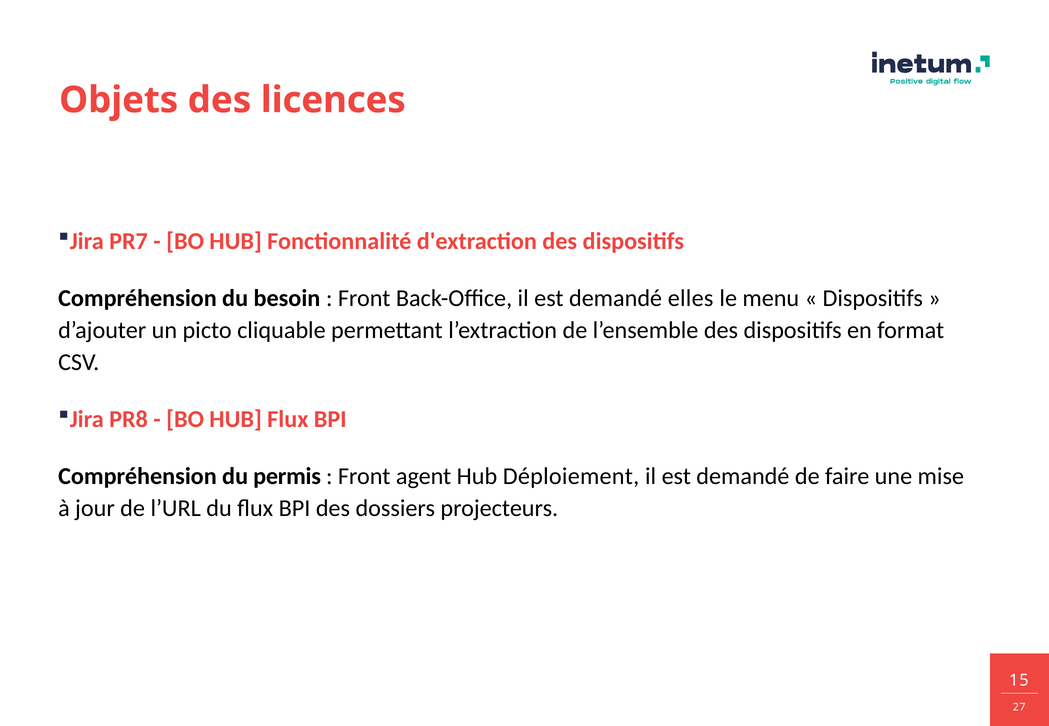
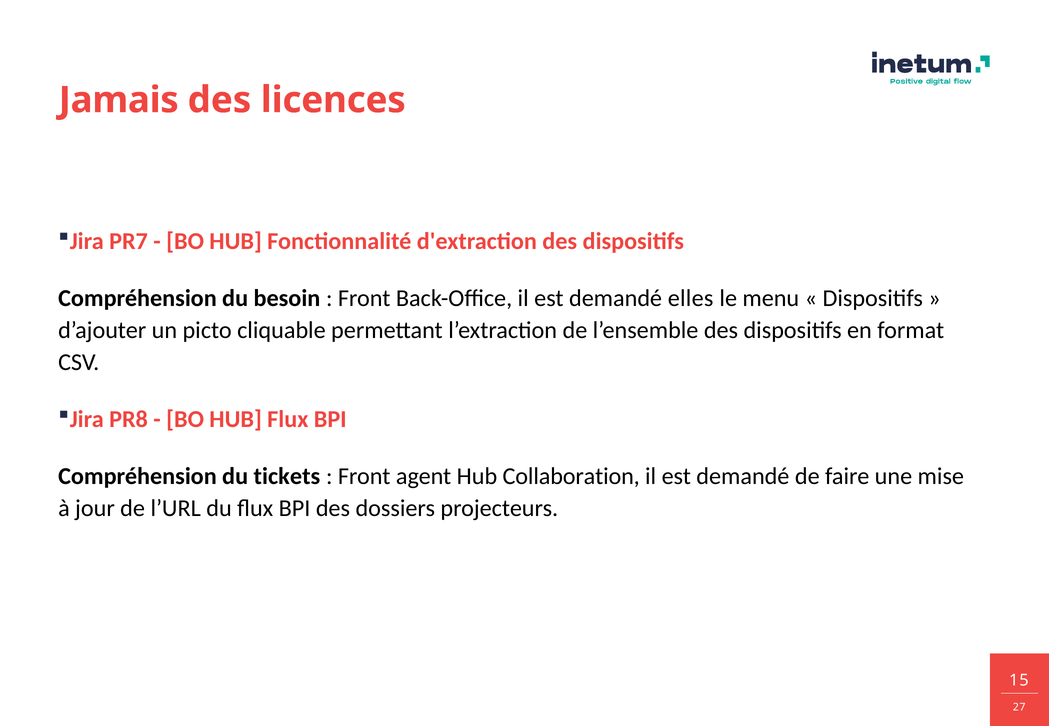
Objets: Objets -> Jamais (119, 100)
permis: permis -> tickets (287, 477)
Déploiement: Déploiement -> Collaboration (571, 477)
